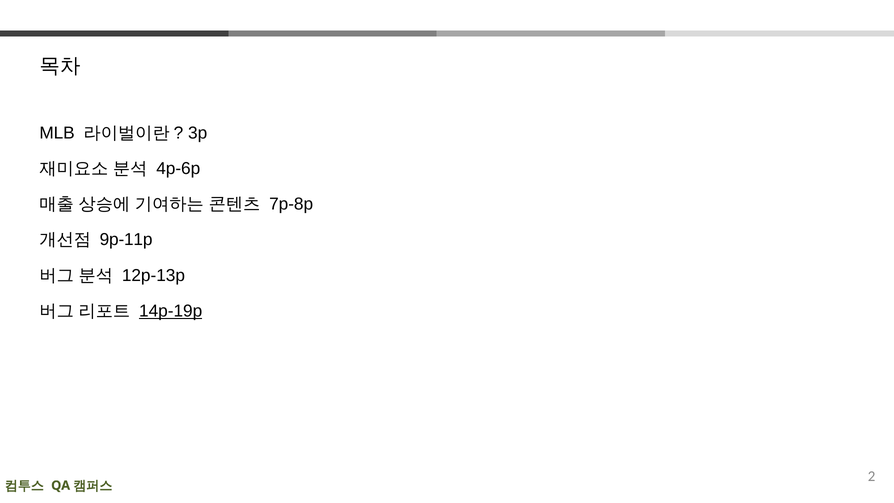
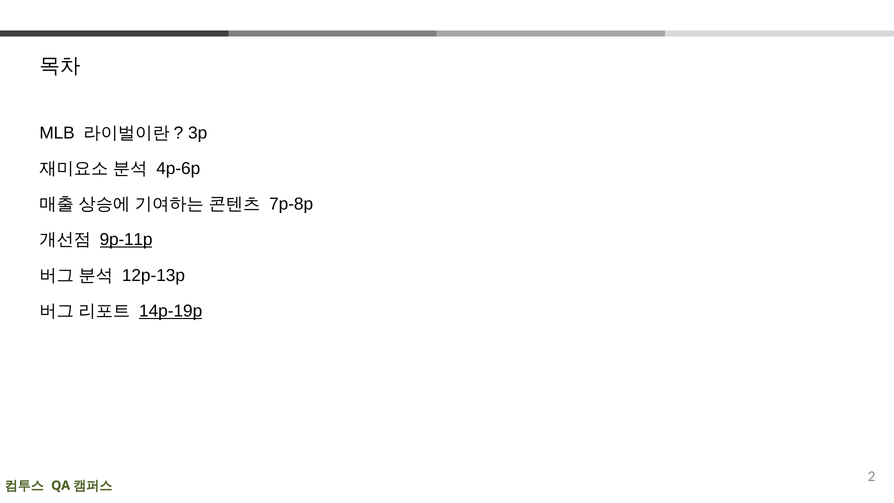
9p-11p underline: none -> present (126, 240)
